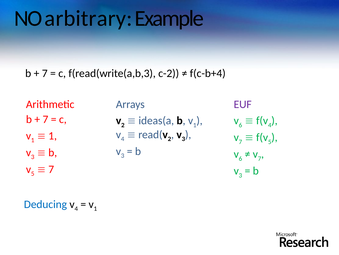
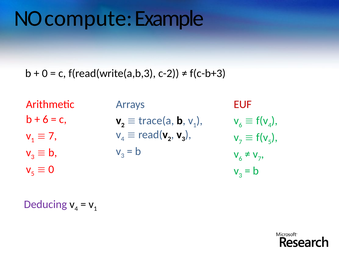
arbitrary: arbitrary -> compute (88, 18)
7: 7 -> 0 (45, 73)
f(c-b+4: f(c-b+4 -> f(c-b+3 (208, 73)
EUF colour: purple -> red (243, 104)
7: 7 -> 6 (45, 119)
ideas(a: ideas(a -> trace(a (156, 120)
1: 1 -> 7 (53, 135)
7: 7 -> 0 (51, 169)
Deducing colour: blue -> purple (45, 204)
